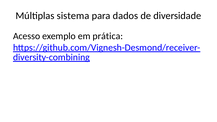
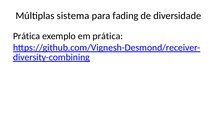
dados: dados -> fading (126, 16)
Acesso: Acesso -> Prática (27, 36)
